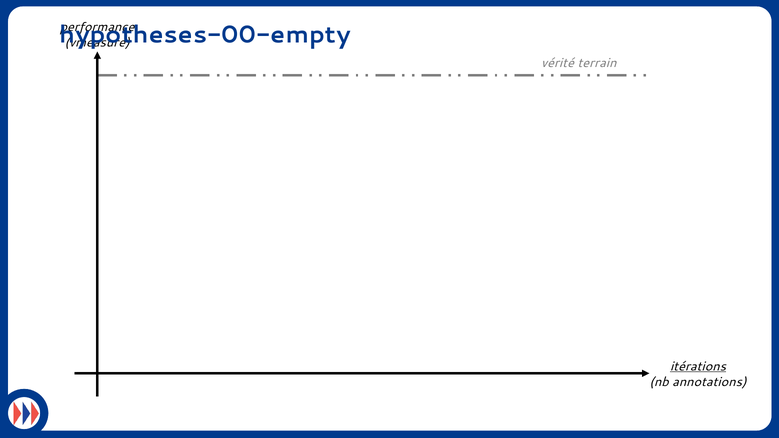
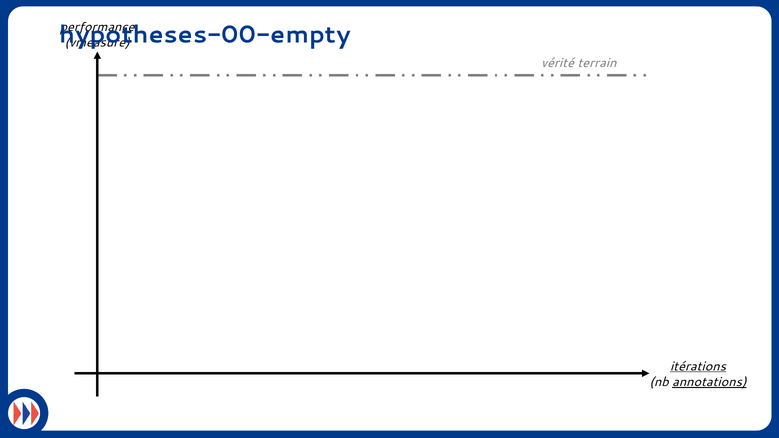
annotations underline: none -> present (709, 382)
